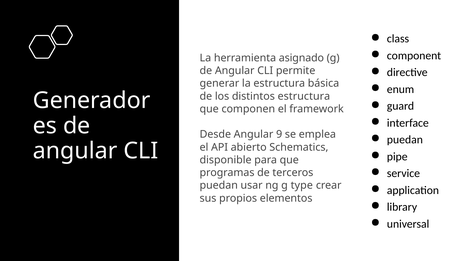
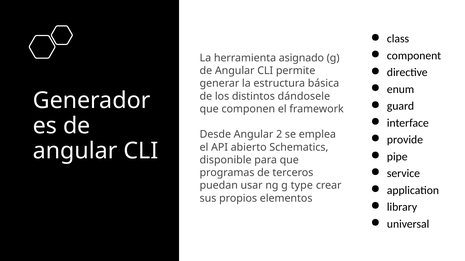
distintos estructura: estructura -> dándosele (304, 96)
9: 9 -> 2 (279, 135)
puedan: puedan -> provide (405, 140)
